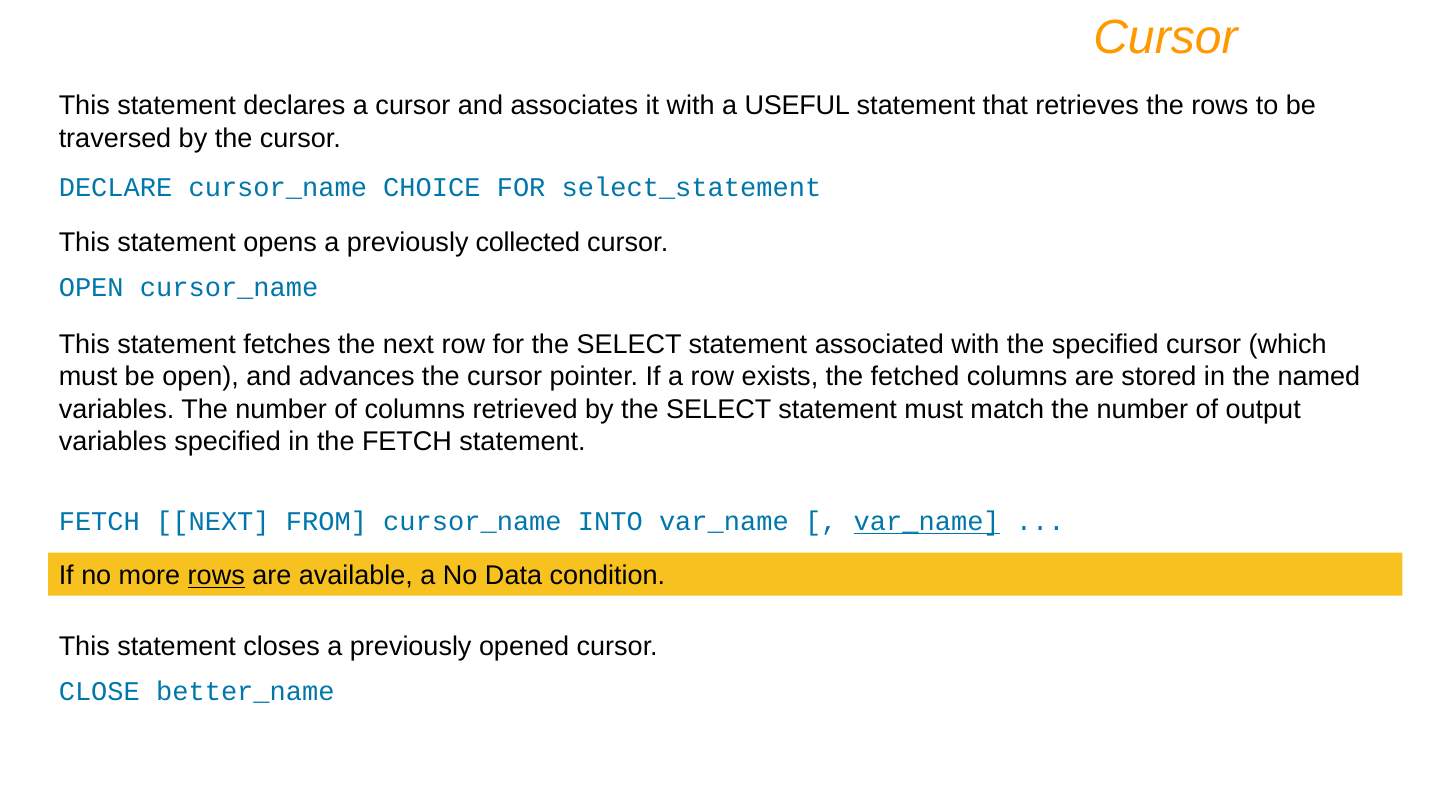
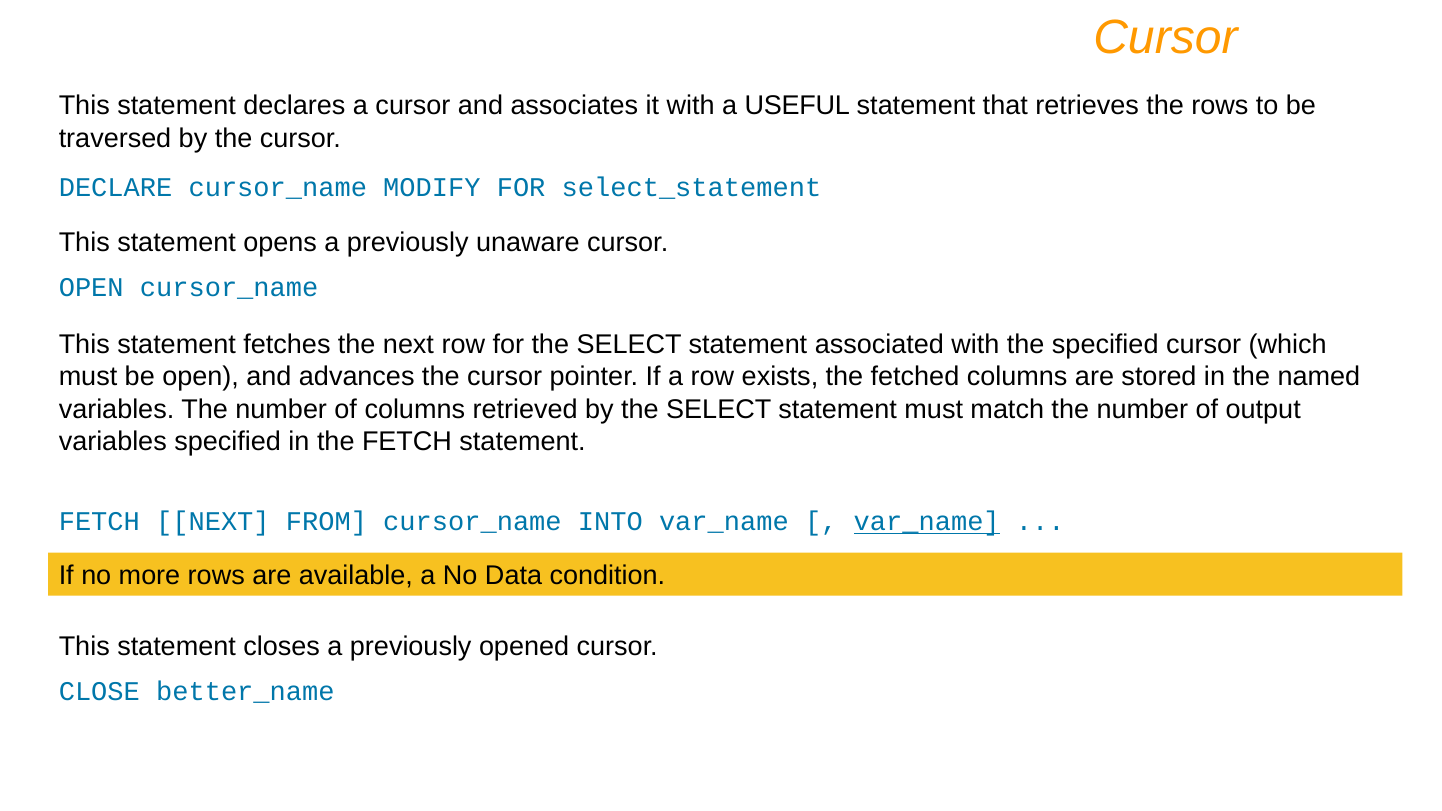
CHOICE: CHOICE -> MODIFY (432, 187)
collected: collected -> unaware (528, 243)
rows underline: present -> none (216, 576)
